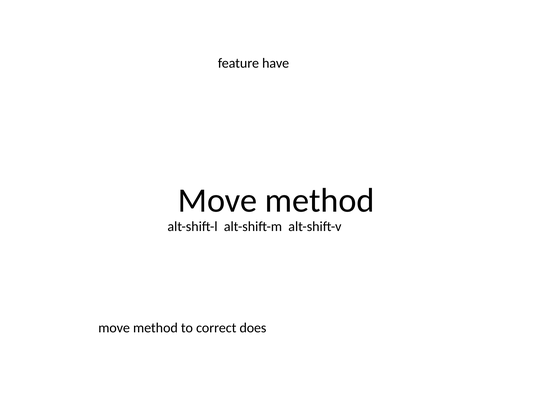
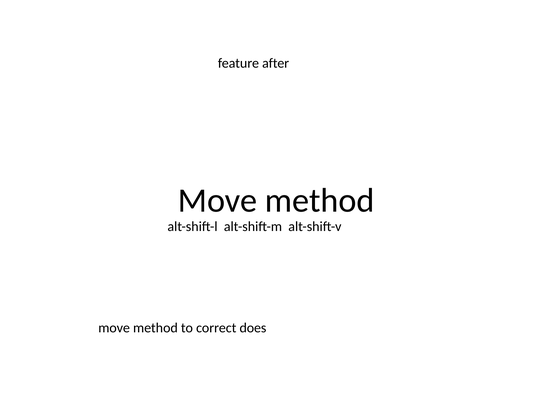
have: have -> after (276, 63)
